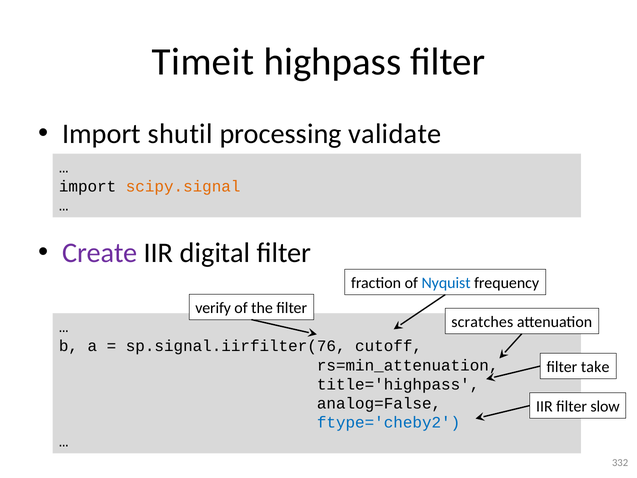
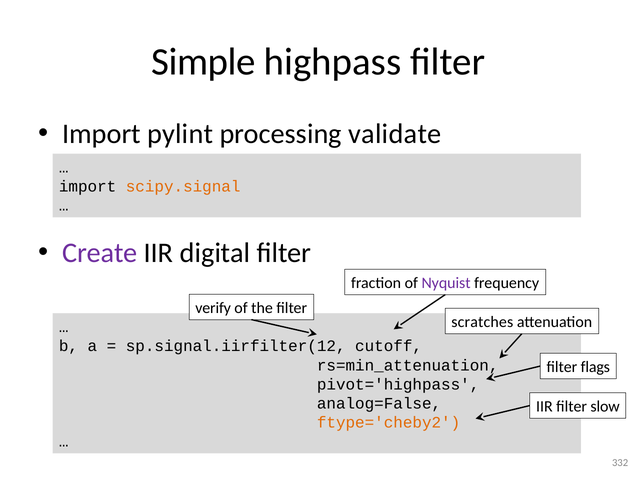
Timeit: Timeit -> Simple (203, 62)
shutil: shutil -> pylint (180, 134)
Nyquist colour: blue -> purple (446, 283)
sp.signal.iirfilter(76: sp.signal.iirfilter(76 -> sp.signal.iirfilter(12 (236, 346)
take: take -> flags (595, 367)
title='highpass: title='highpass -> pivot='highpass (398, 384)
ftype='cheby2 colour: blue -> orange (389, 422)
